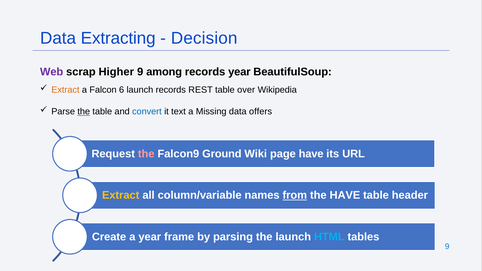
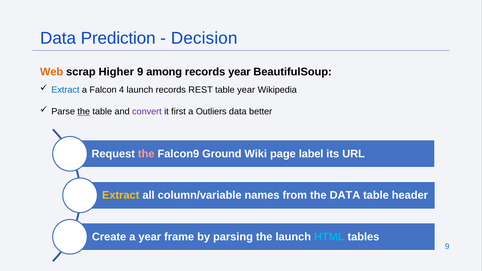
Extracting: Extracting -> Prediction (118, 38)
Web colour: purple -> orange (52, 72)
Extract colour: orange -> blue (65, 90)
6: 6 -> 4 (122, 90)
table over: over -> year (246, 90)
convert colour: blue -> purple (147, 112)
text: text -> first (179, 112)
Missing: Missing -> Outliers (211, 112)
offers: offers -> better (261, 112)
have: have -> label (311, 154)
from underline: present -> none (295, 195)
the HAVE: HAVE -> DATA (345, 195)
